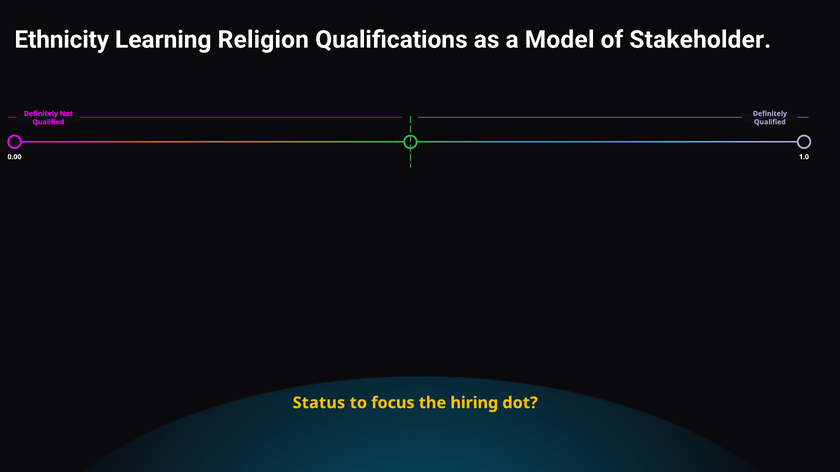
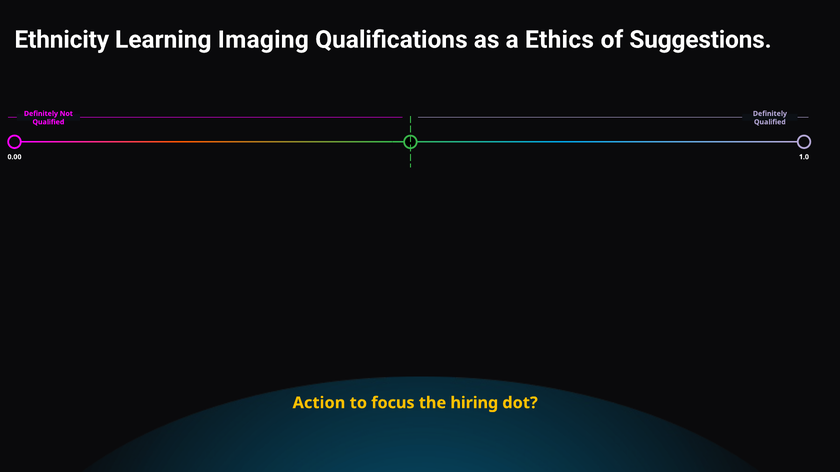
Religion: Religion -> Imaging (263, 40)
Model: Model -> Ethics (559, 40)
Stakeholder: Stakeholder -> Suggestions (700, 40)
Status: Status -> Action (319, 403)
